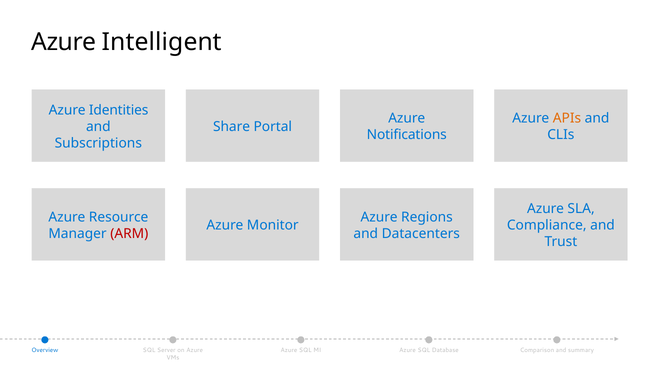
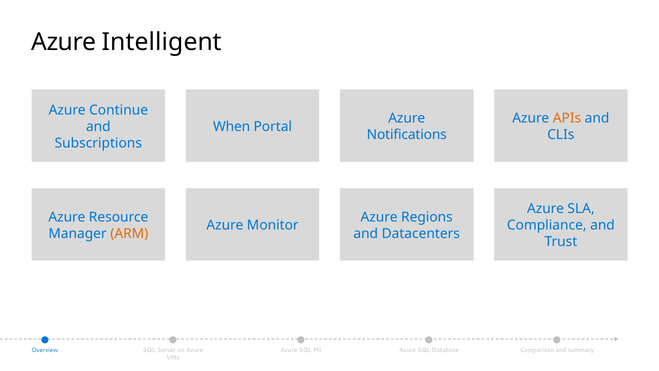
Identities: Identities -> Continue (119, 110)
Share: Share -> When (232, 127)
ARM colour: red -> orange (129, 233)
